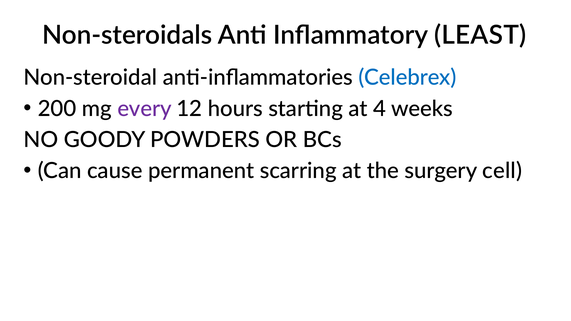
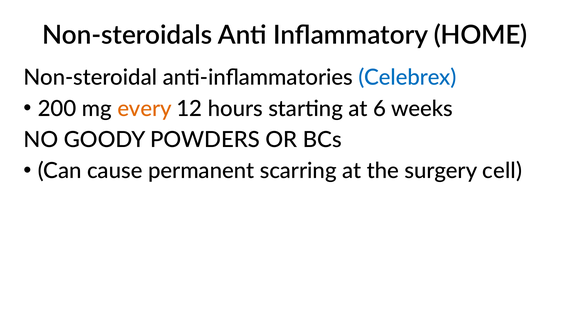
LEAST: LEAST -> HOME (480, 35)
every colour: purple -> orange (144, 109)
4: 4 -> 6 (380, 109)
